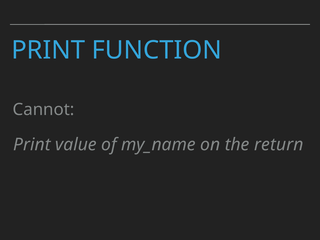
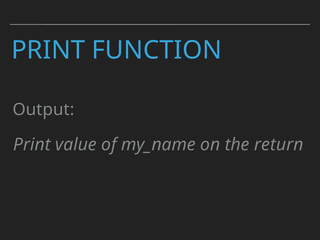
Cannot: Cannot -> Output (43, 110)
